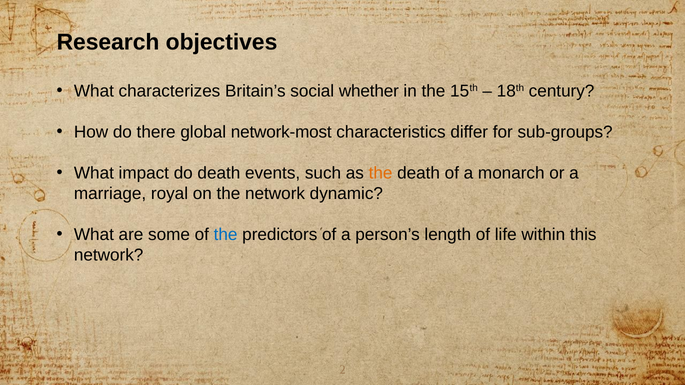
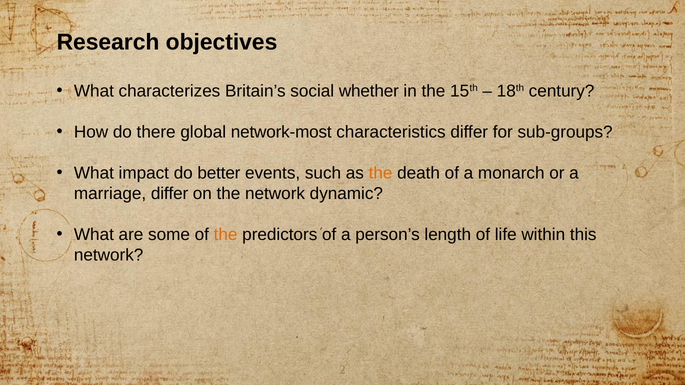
do death: death -> better (219, 173)
marriage royal: royal -> differ (170, 194)
the colour: blue -> orange (226, 235)
